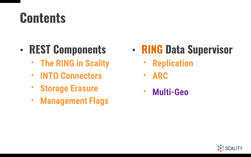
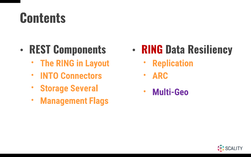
RING colour: orange -> red (152, 50)
Supervisor: Supervisor -> Resiliency (210, 50)
Scality: Scality -> Layout (97, 63)
Erasure: Erasure -> Several (84, 88)
